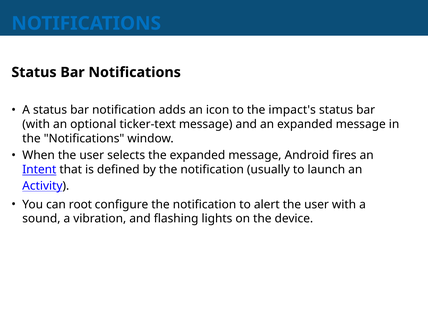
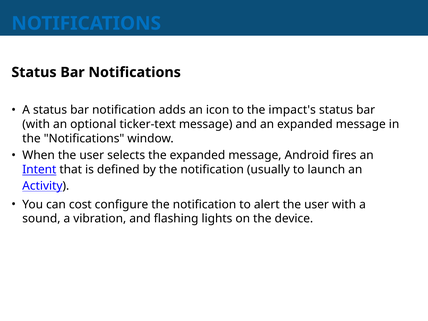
root: root -> cost (80, 204)
